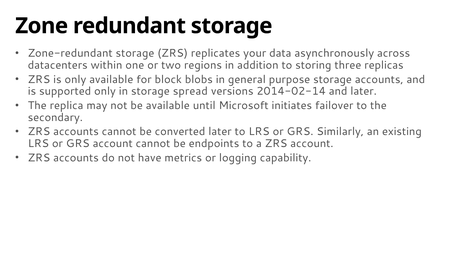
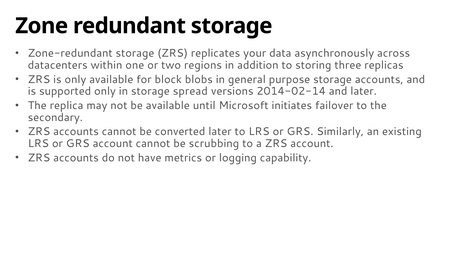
endpoints: endpoints -> scrubbing (214, 144)
